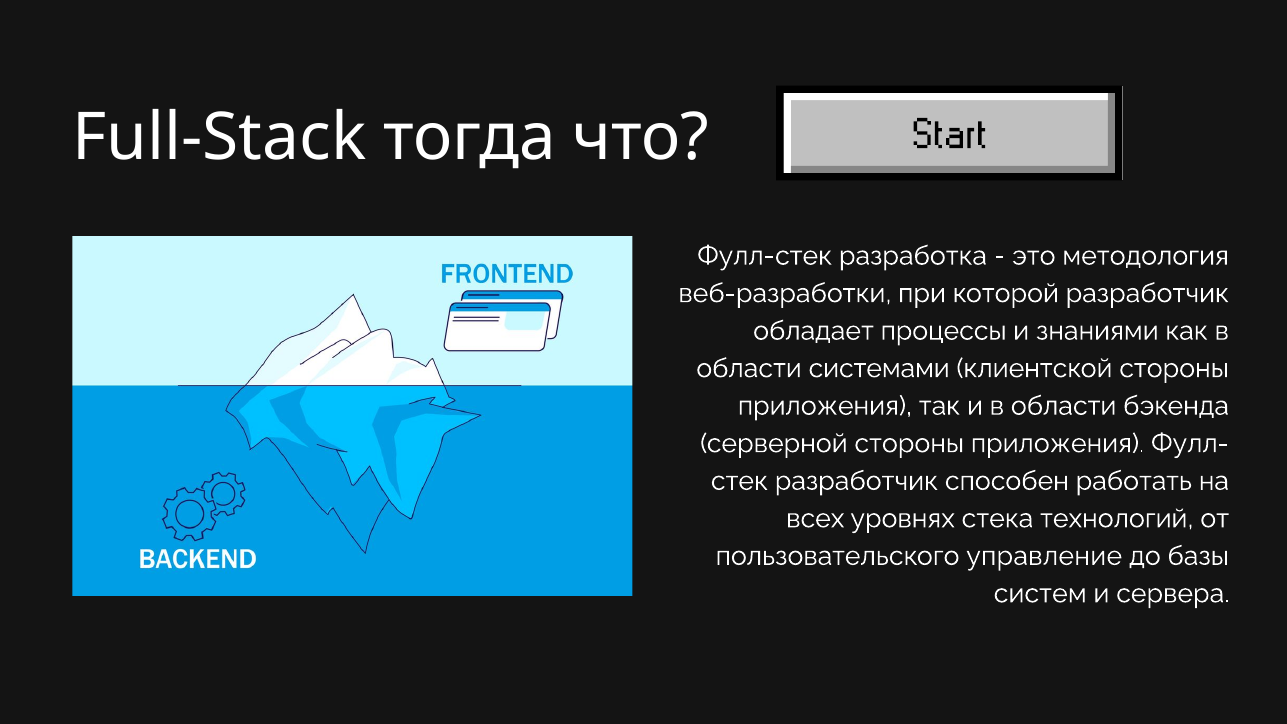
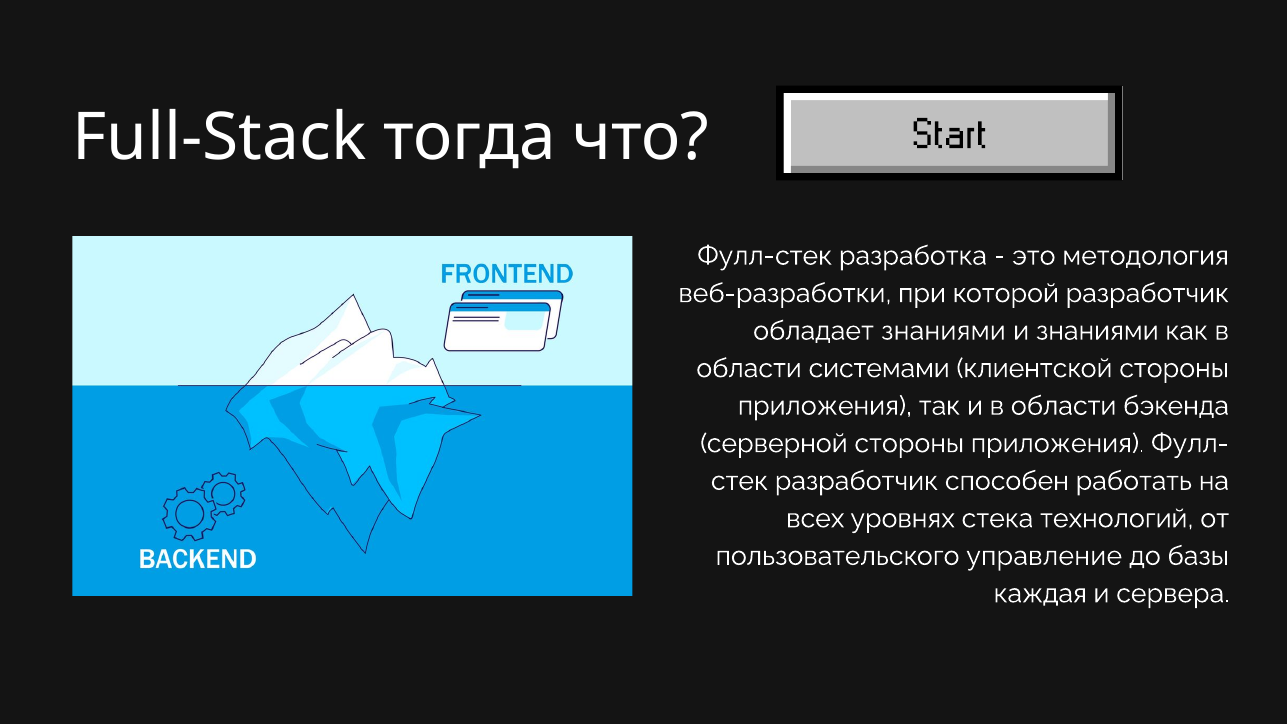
обладает процессы: процессы -> знаниями (943, 331)
систем: систем -> каждая (1040, 593)
